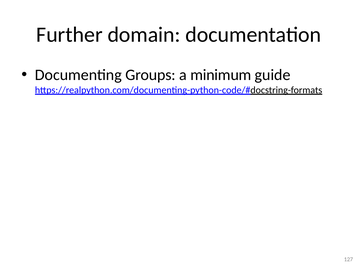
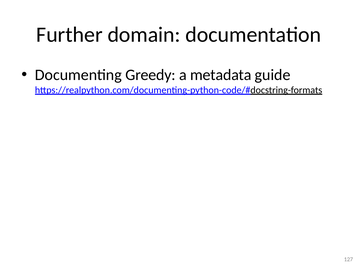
Groups: Groups -> Greedy (151, 75)
minimum: minimum -> metadata (221, 75)
